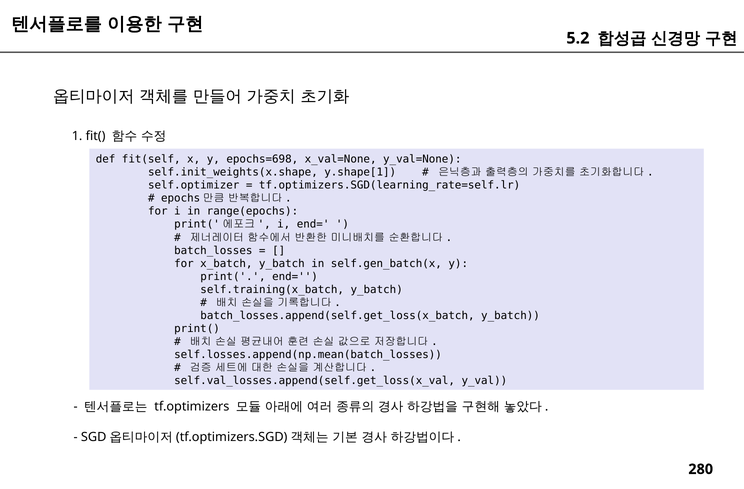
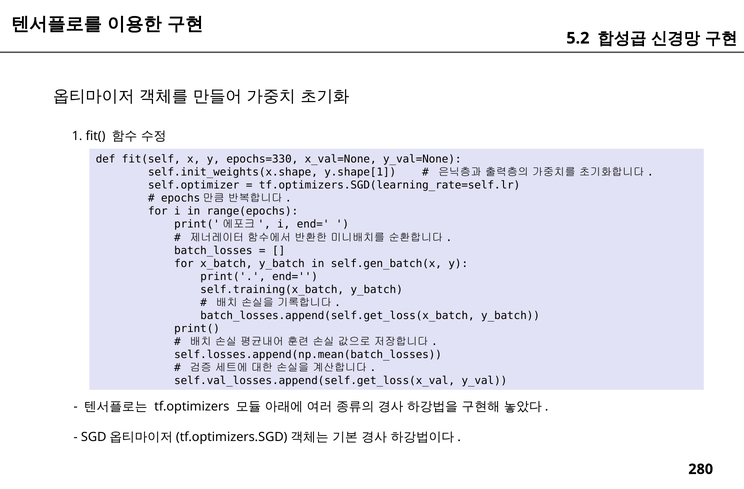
epochs=698: epochs=698 -> epochs=330 (262, 159)
